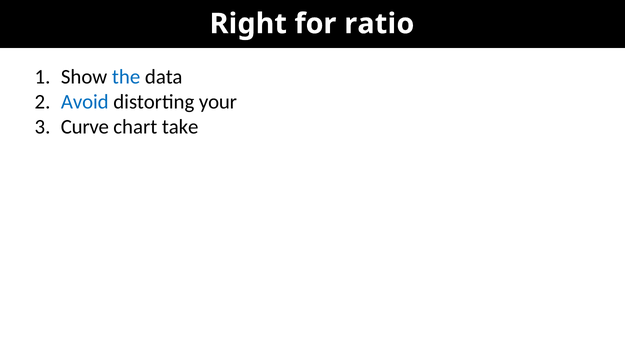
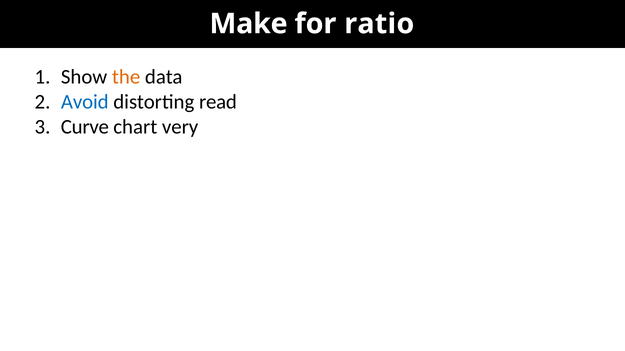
Right: Right -> Make (249, 24)
the colour: blue -> orange (126, 77)
your: your -> read (218, 102)
take: take -> very (180, 127)
